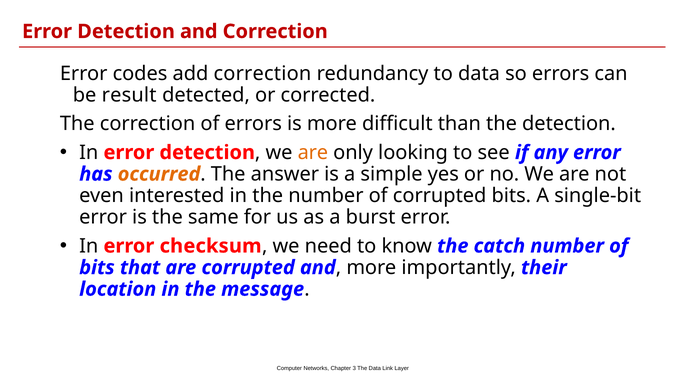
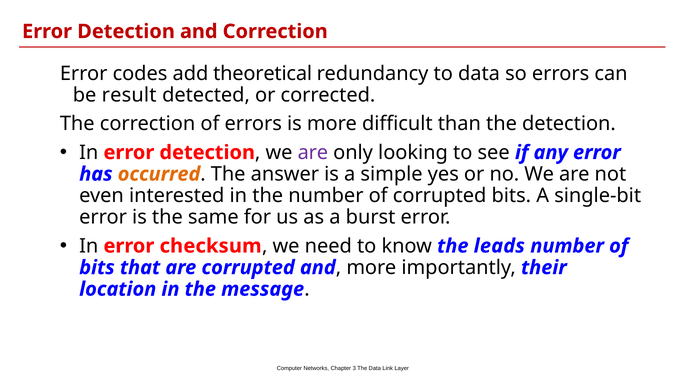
add correction: correction -> theoretical (263, 73)
are colour: orange -> purple (313, 152)
catch: catch -> leads (499, 246)
